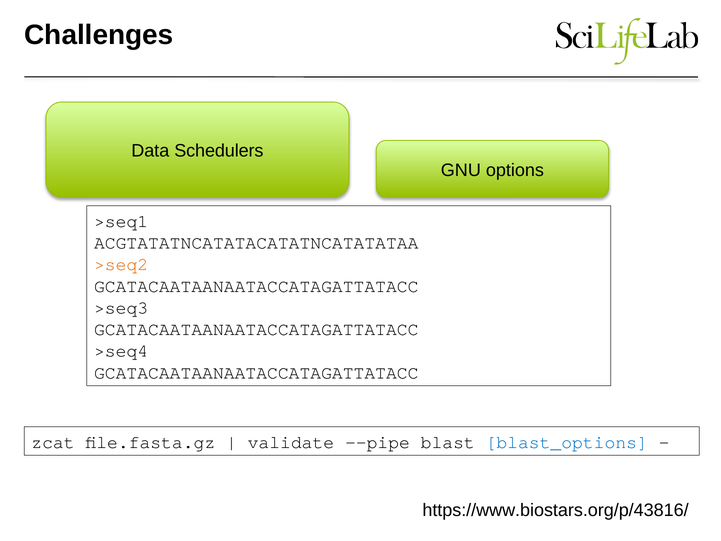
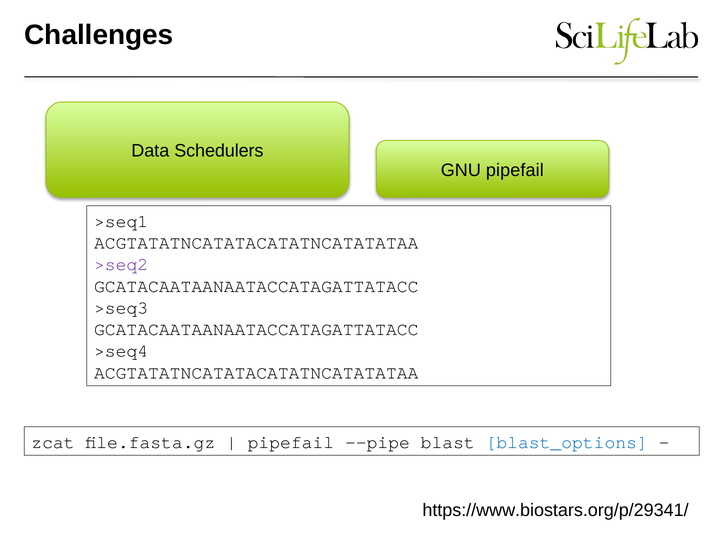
GNU options: options -> pipefail (515, 170)
>seq2 colour: orange -> purple (121, 264)
GCATACAATAANAATACCATAGATTATACC: GCATACAATAANAATACCATAGATTATACC -> ACGTATATNCATATACATATNCATATATAA (256, 372)
validate: validate -> pipefail (291, 442)
https://www.biostars.org/p/43816/: https://www.biostars.org/p/43816/ -> https://www.biostars.org/p/29341/ (556, 510)
